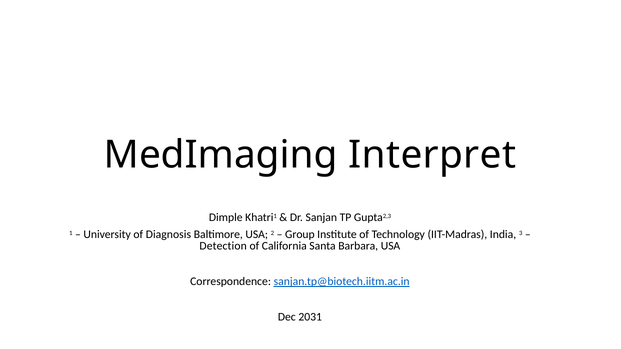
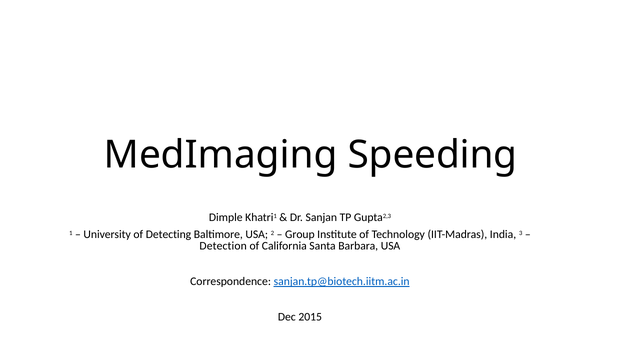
Interpret: Interpret -> Speeding (432, 155)
Diagnosis: Diagnosis -> Detecting (168, 235)
2031: 2031 -> 2015 (310, 317)
